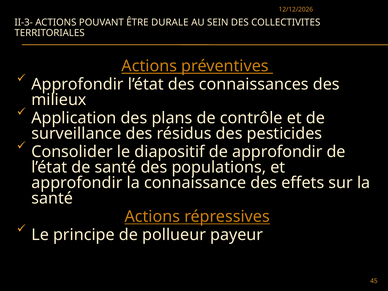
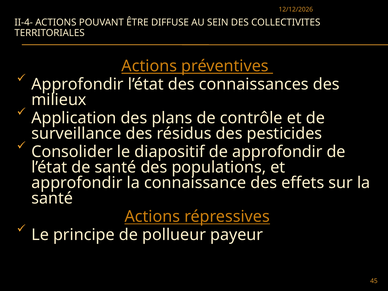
II-3-: II-3- -> II-4- (24, 23)
DURALE: DURALE -> DIFFUSE (170, 23)
